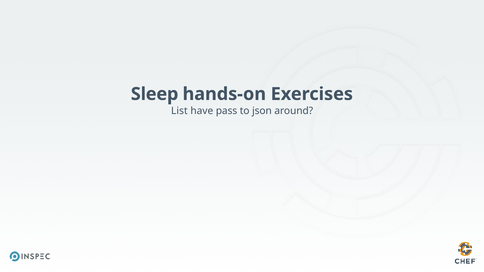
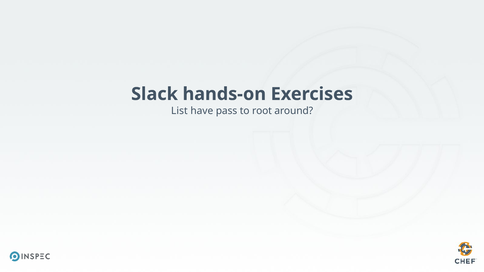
Sleep: Sleep -> Slack (154, 94)
json: json -> root (262, 111)
